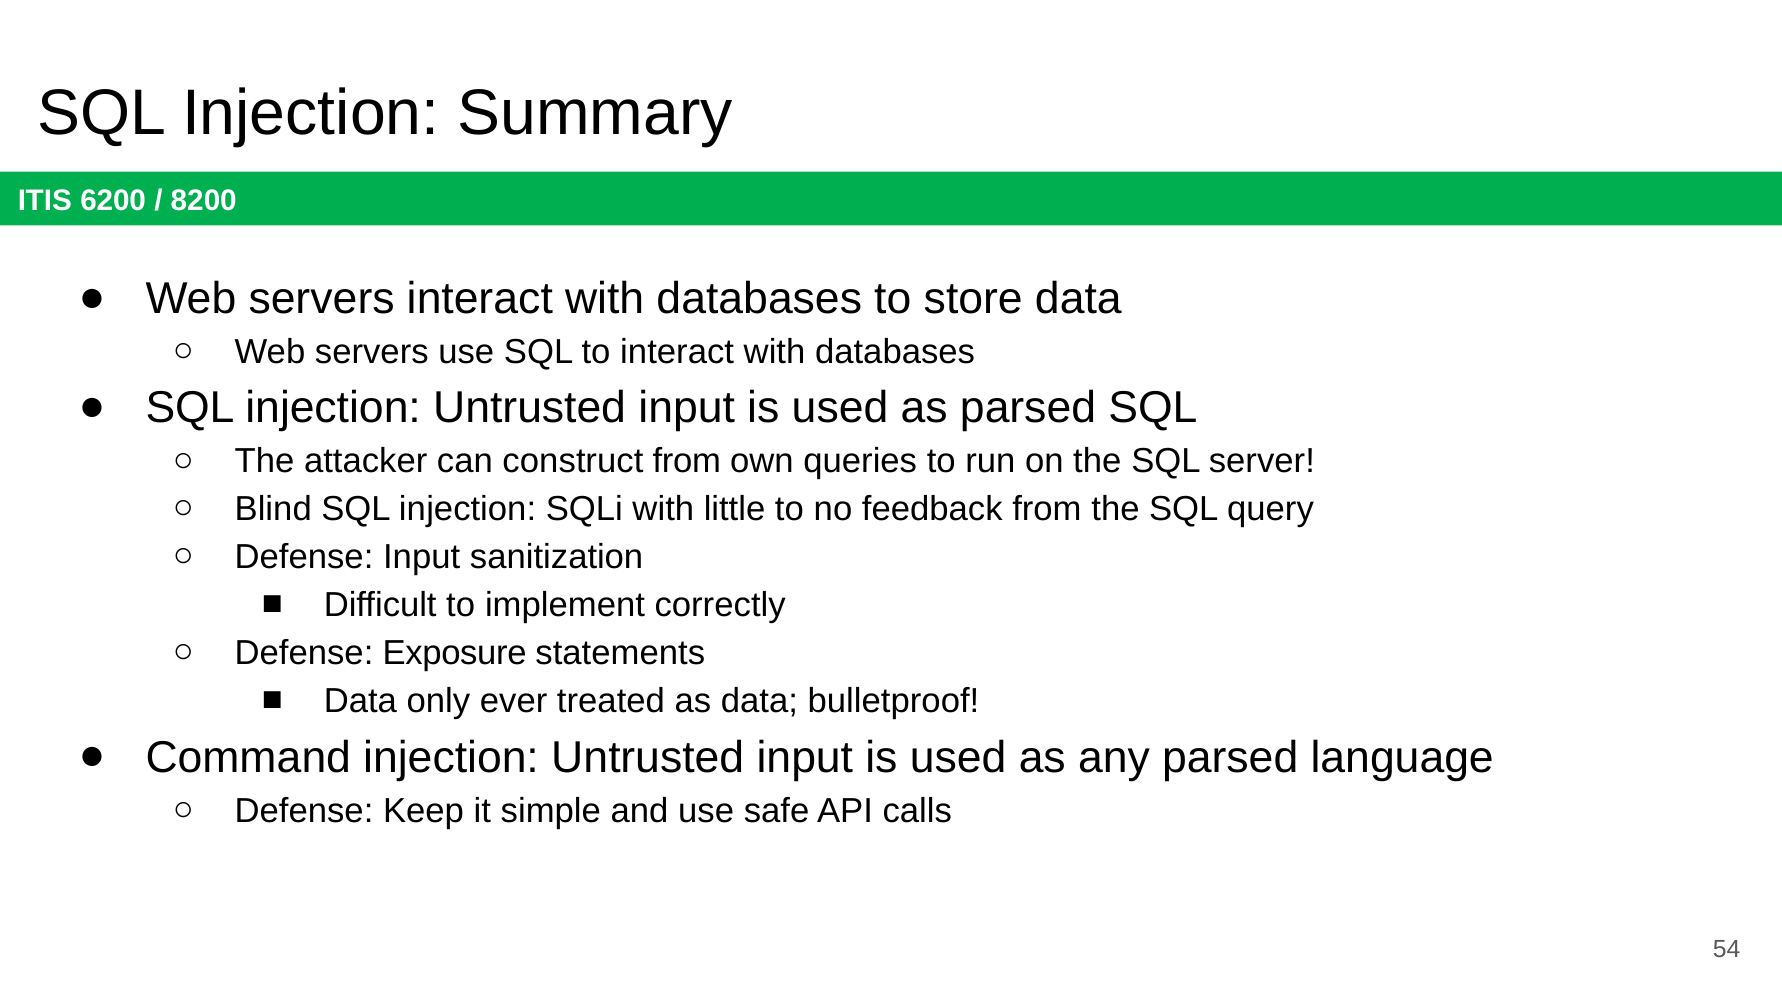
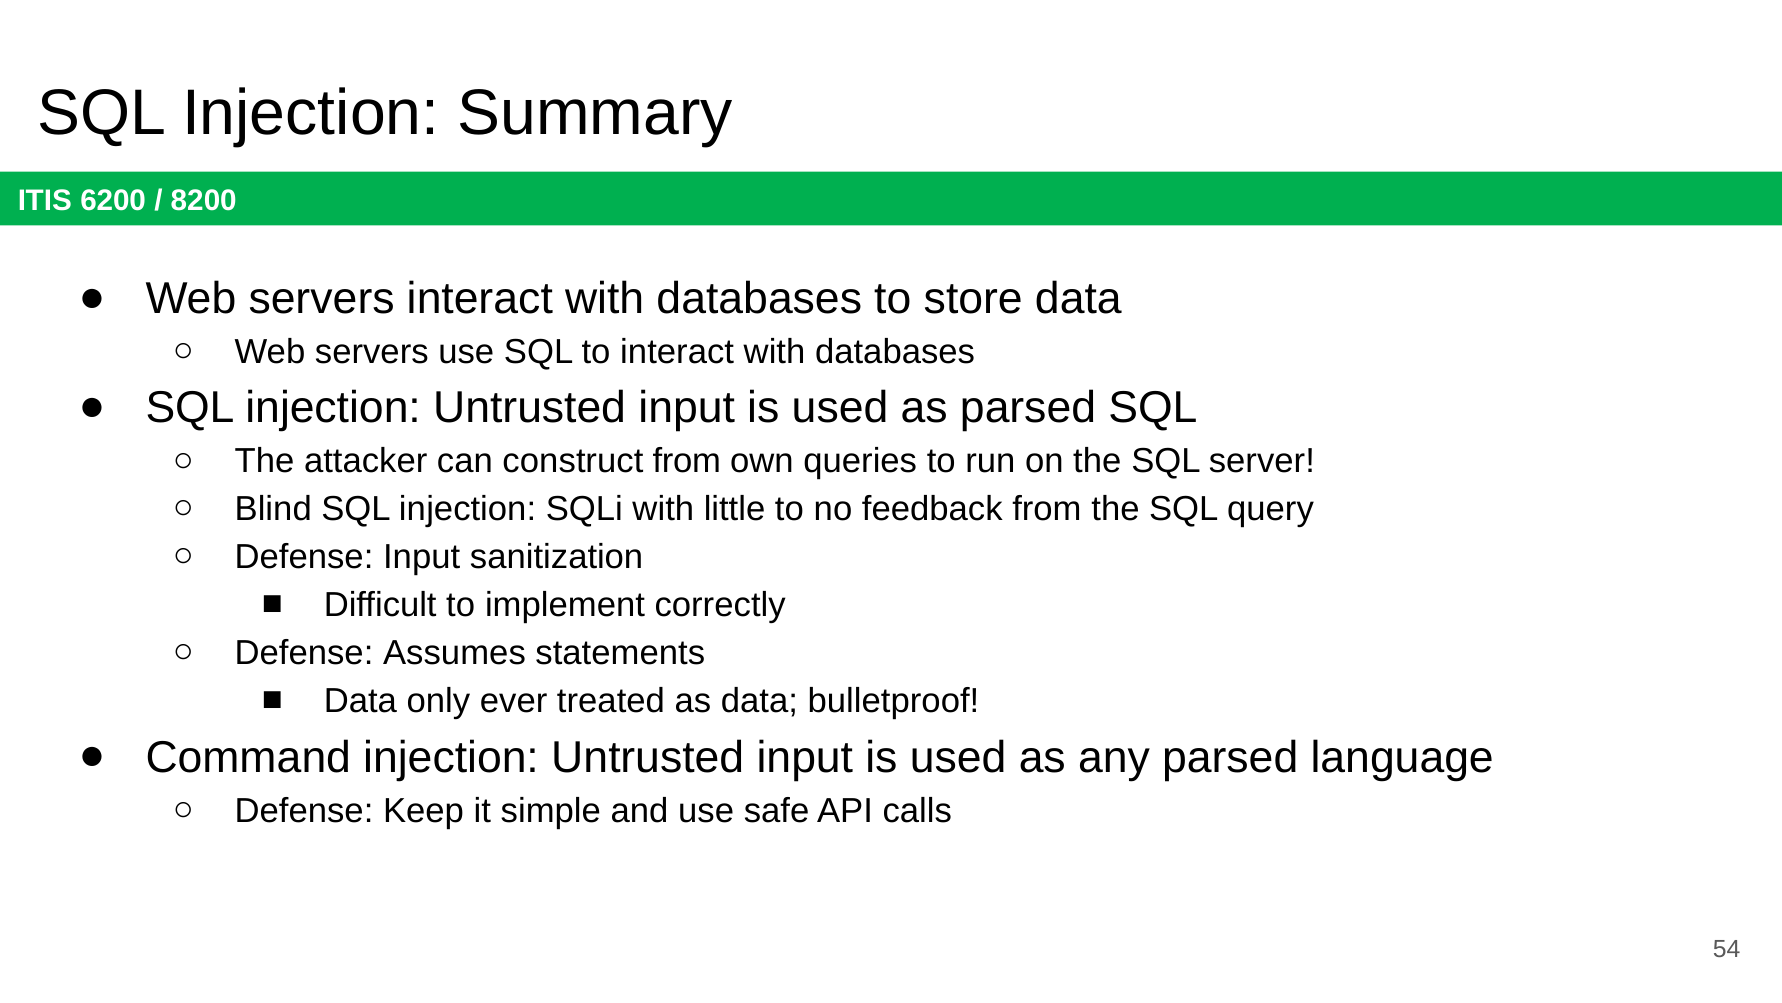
Exposure: Exposure -> Assumes (454, 653)
